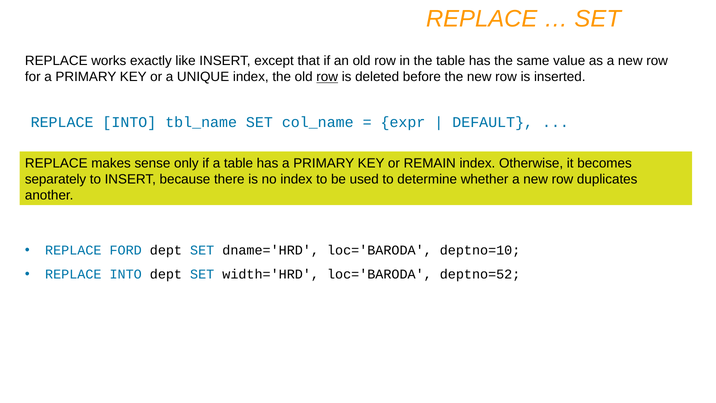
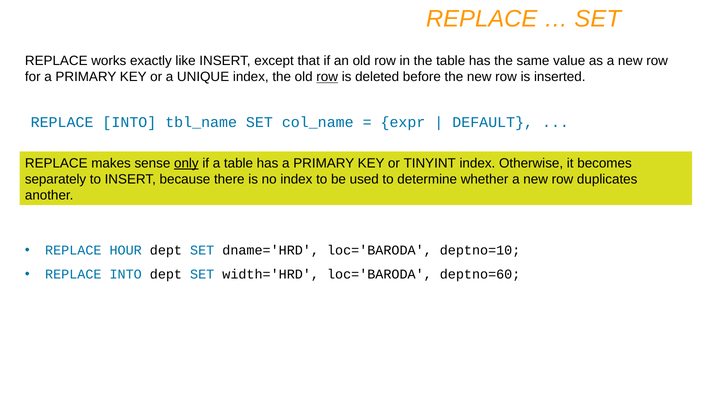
only underline: none -> present (186, 163)
REMAIN: REMAIN -> TINYINT (430, 163)
FORD: FORD -> HOUR (126, 250)
deptno=52: deptno=52 -> deptno=60 (480, 274)
